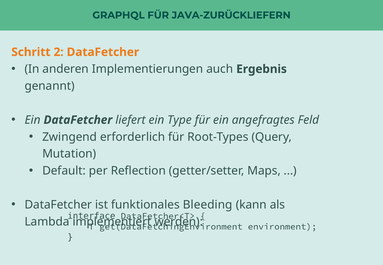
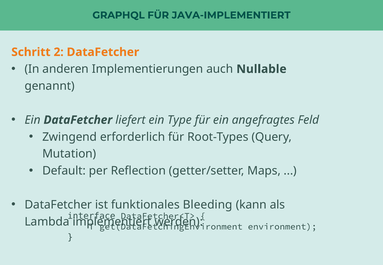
JAVA-ZURÜCKLIEFERN: JAVA-ZURÜCKLIEFERN -> JAVA-IMPLEMENTIERT (231, 15)
Ergebnis: Ergebnis -> Nullable (261, 69)
